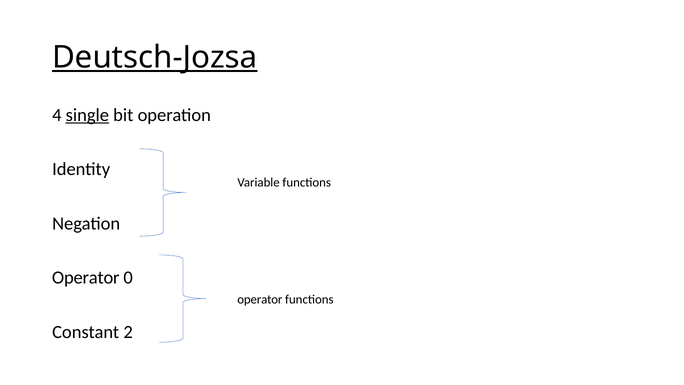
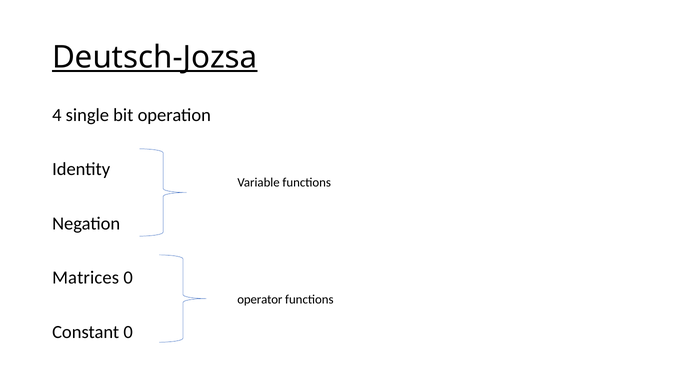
single underline: present -> none (87, 115)
Operator: Operator -> Matrices (86, 278)
Constant 2: 2 -> 0 (128, 332)
